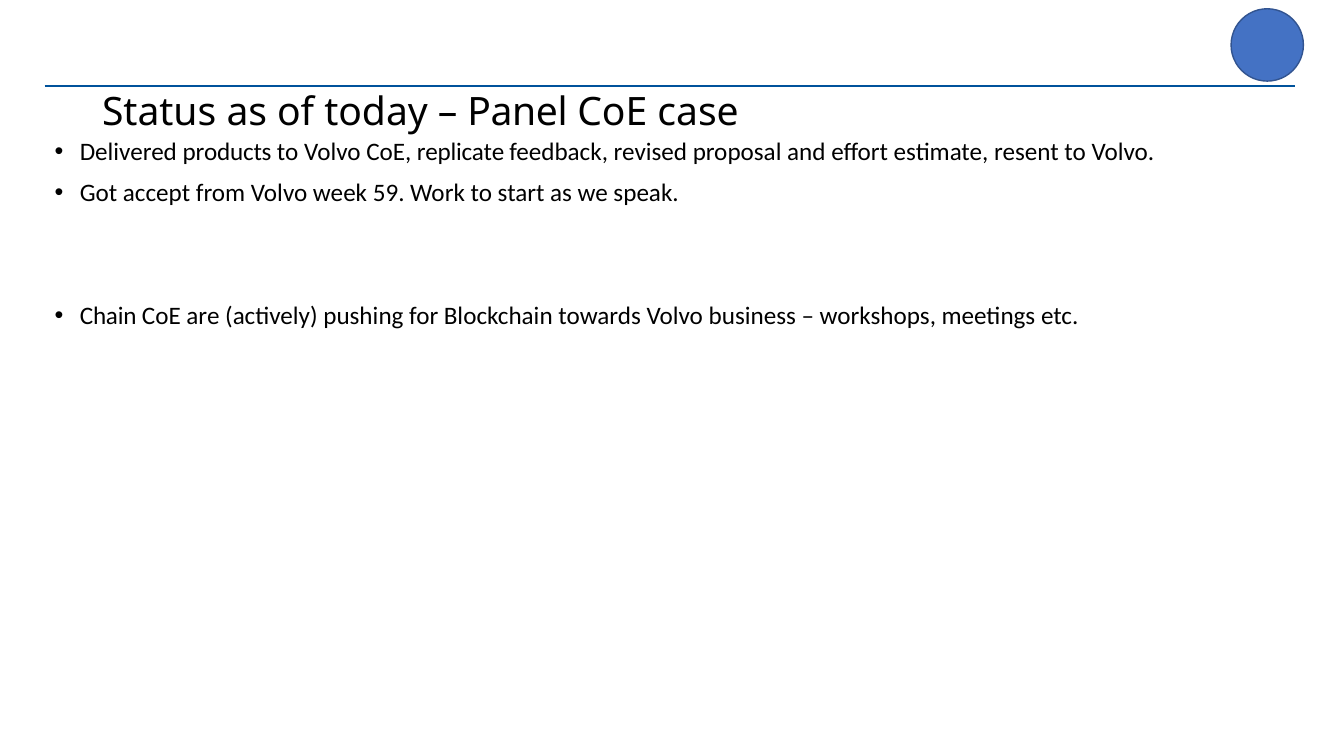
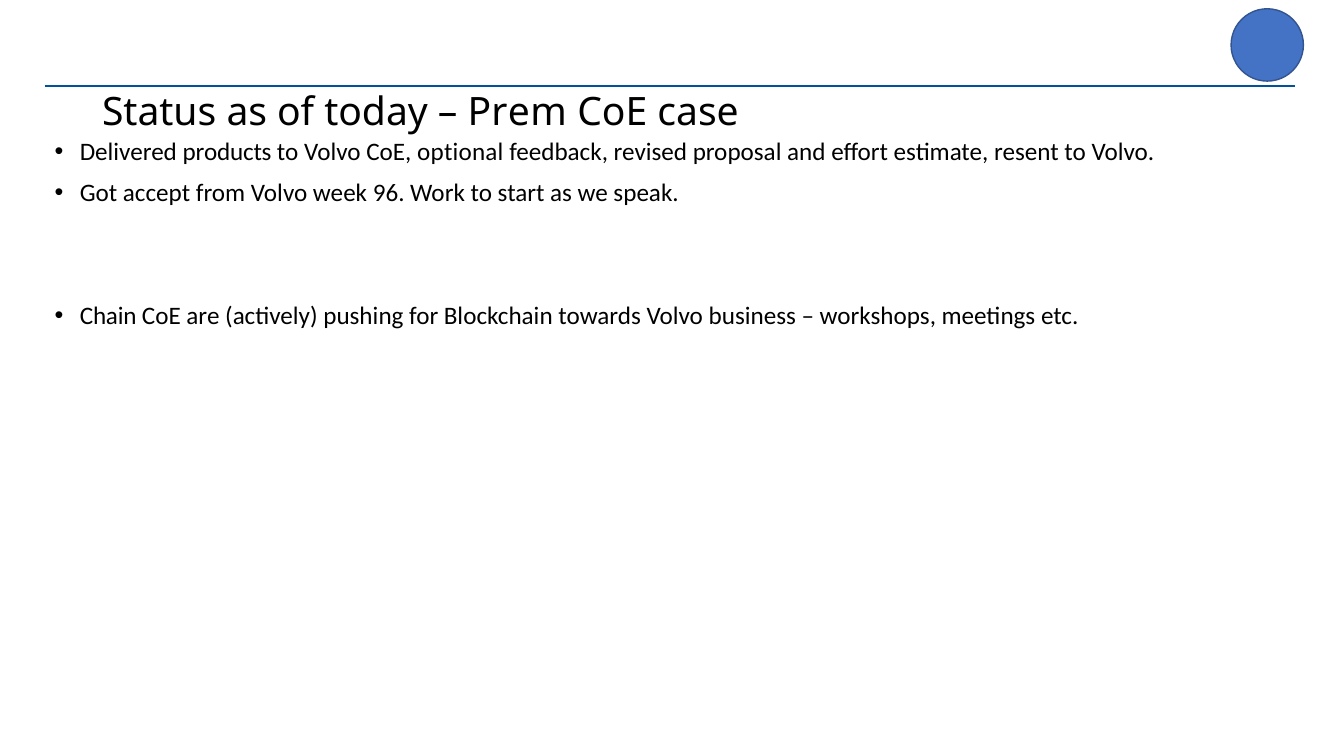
Panel: Panel -> Prem (517, 113)
replicate: replicate -> optional (460, 152)
59: 59 -> 96 (389, 194)
